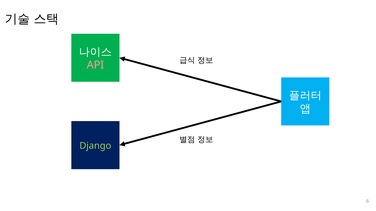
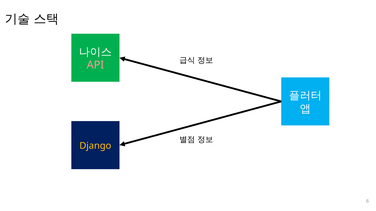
Django colour: light green -> yellow (95, 146)
